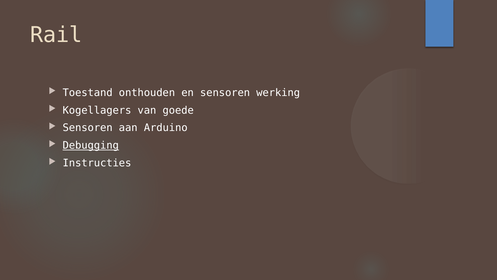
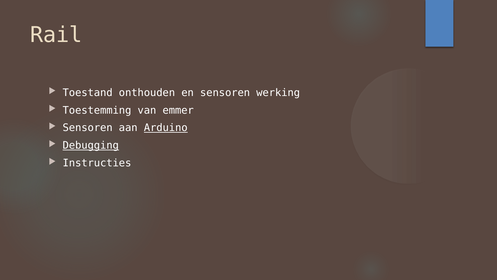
Kogellagers: Kogellagers -> Toestemming (97, 110)
goede: goede -> emmer (178, 110)
Arduino underline: none -> present (166, 128)
